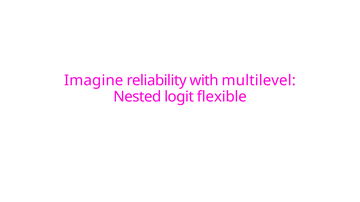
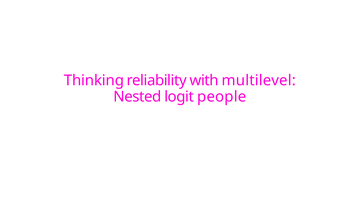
Imagine: Imagine -> Thinking (94, 81)
flexible: flexible -> people (222, 97)
